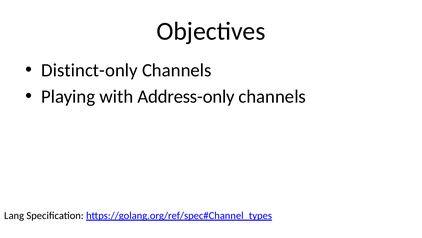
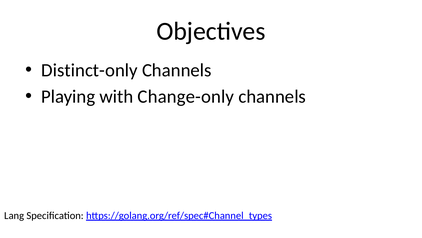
Address-only: Address-only -> Change-only (186, 96)
